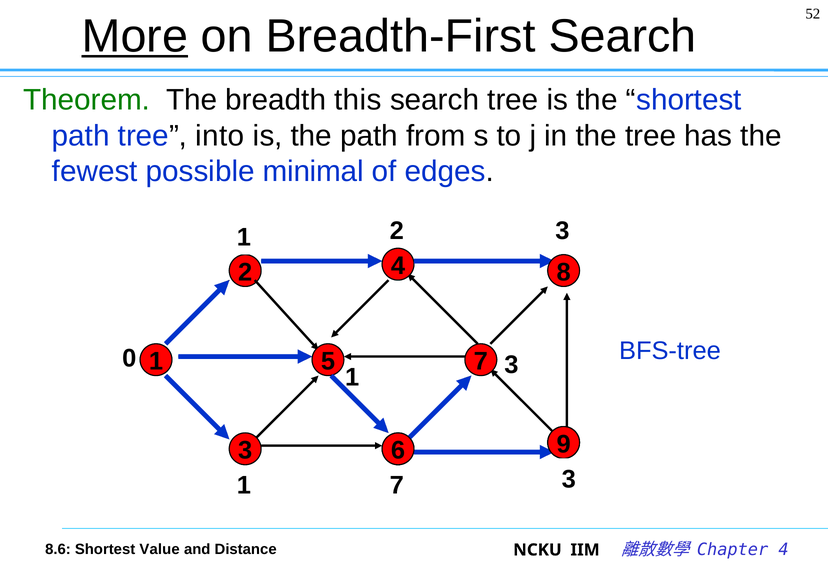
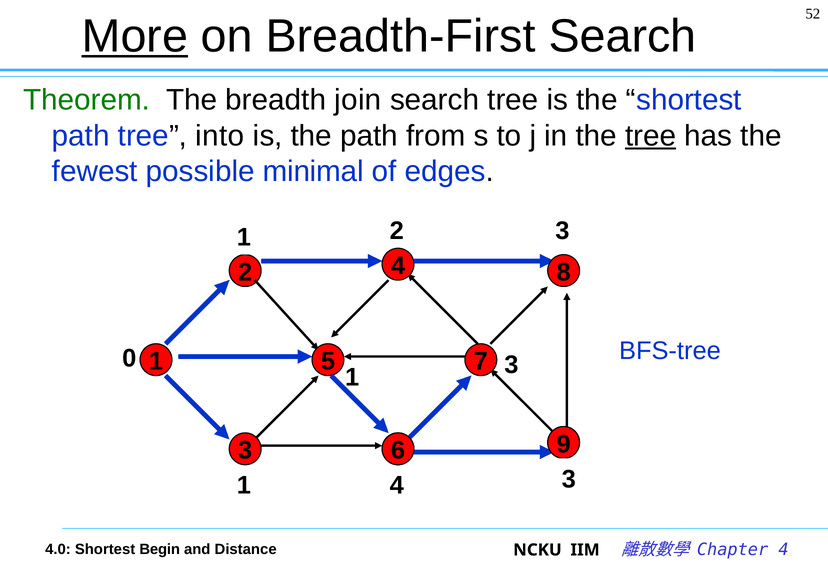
this: this -> join (358, 100)
tree underline: none -> present (651, 136)
1 7: 7 -> 4 (397, 486)
8.6: 8.6 -> 4.0 (58, 549)
Value: Value -> Begin (160, 549)
